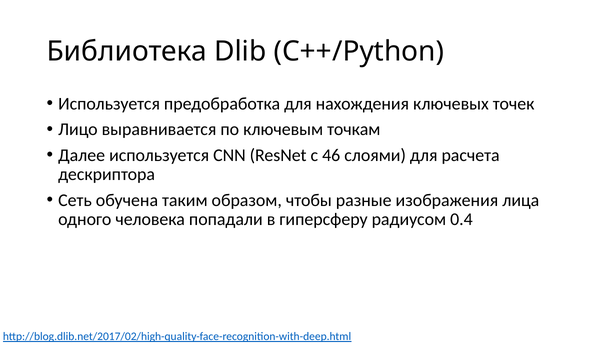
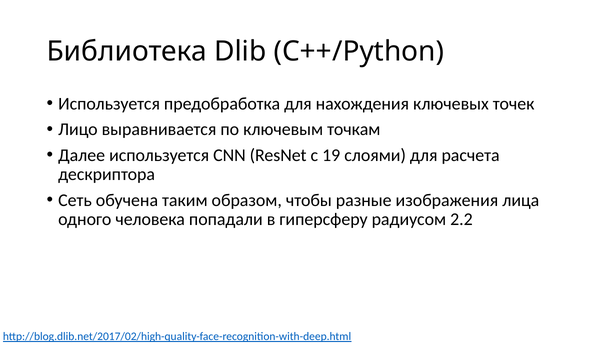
46: 46 -> 19 (331, 155)
0.4: 0.4 -> 2.2 (461, 219)
